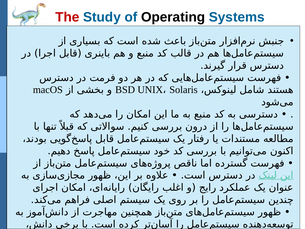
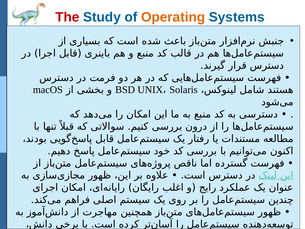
Operating colour: black -> orange (173, 17)
